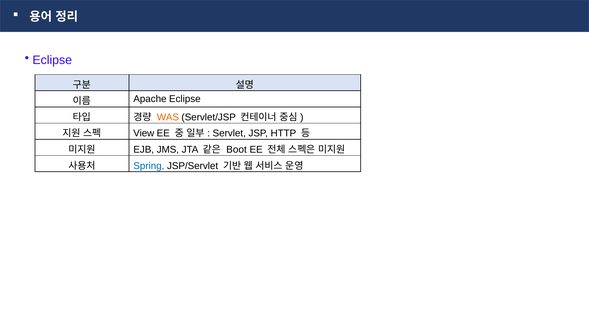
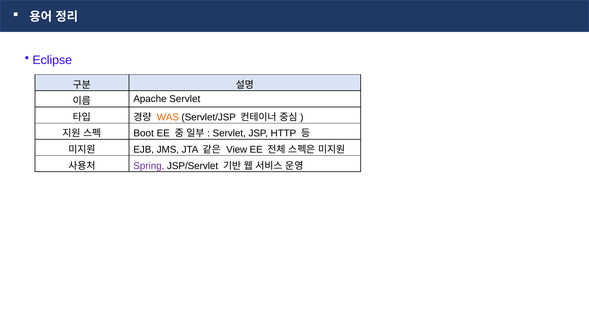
Apache Eclipse: Eclipse -> Servlet (185, 99)
View: View -> Boot (144, 134)
Boot: Boot -> View (237, 150)
Spring colour: blue -> purple (149, 166)
